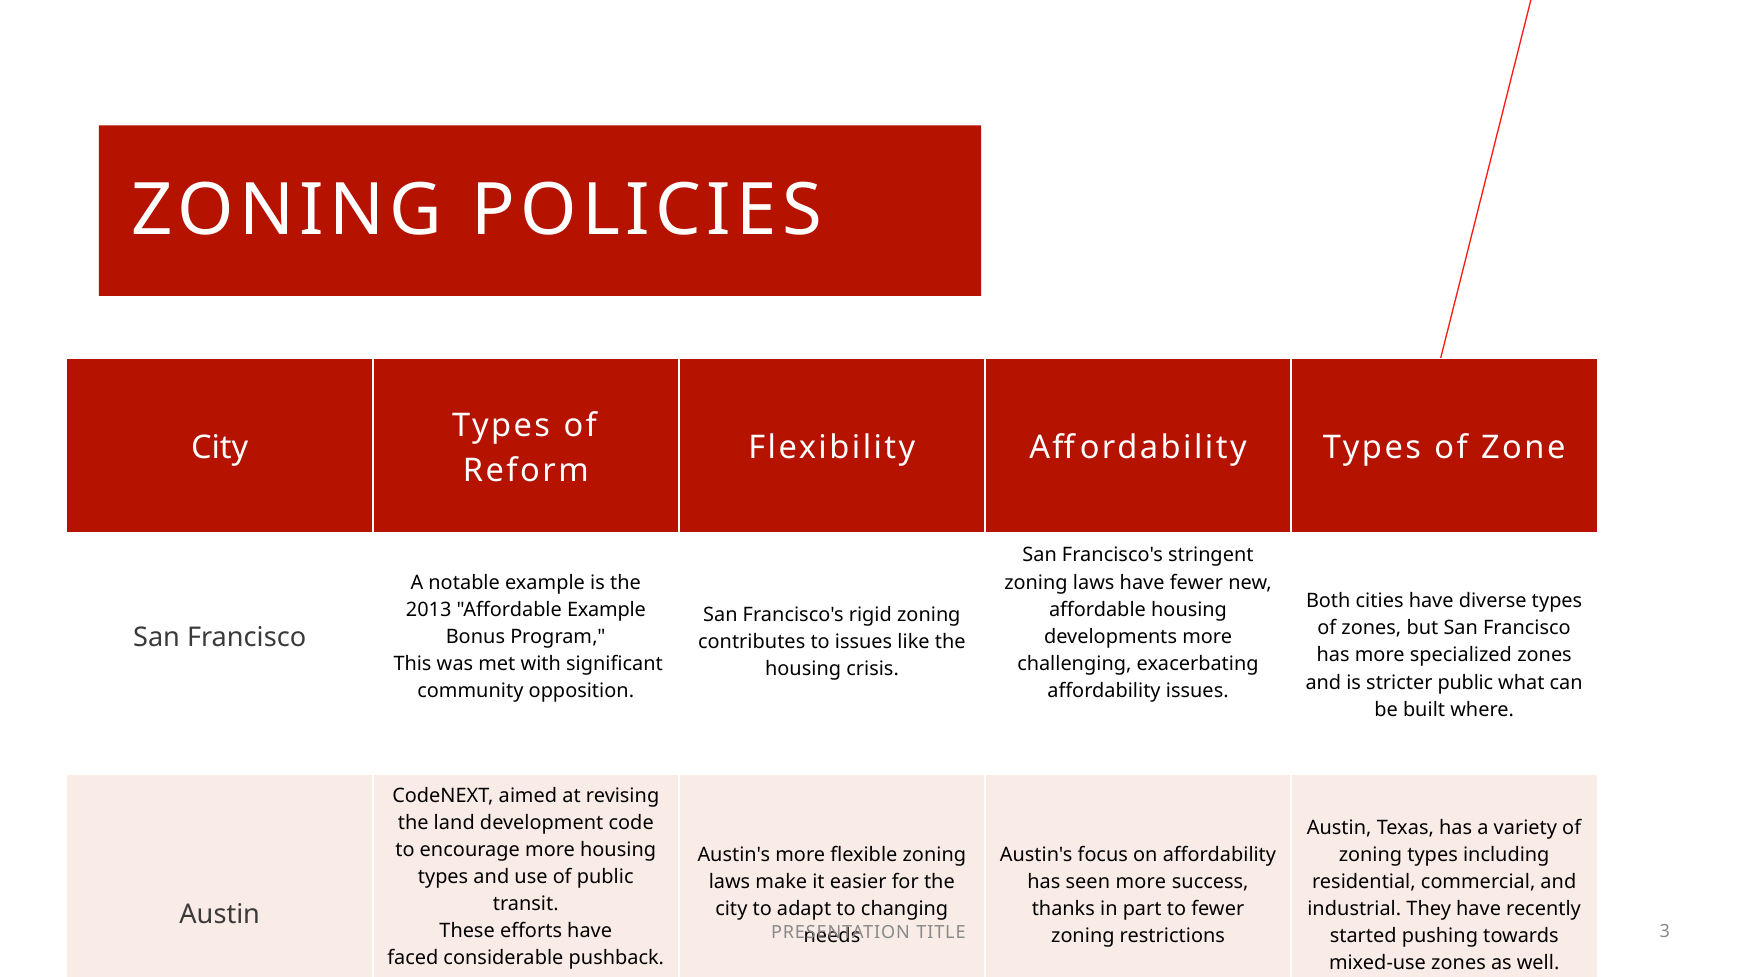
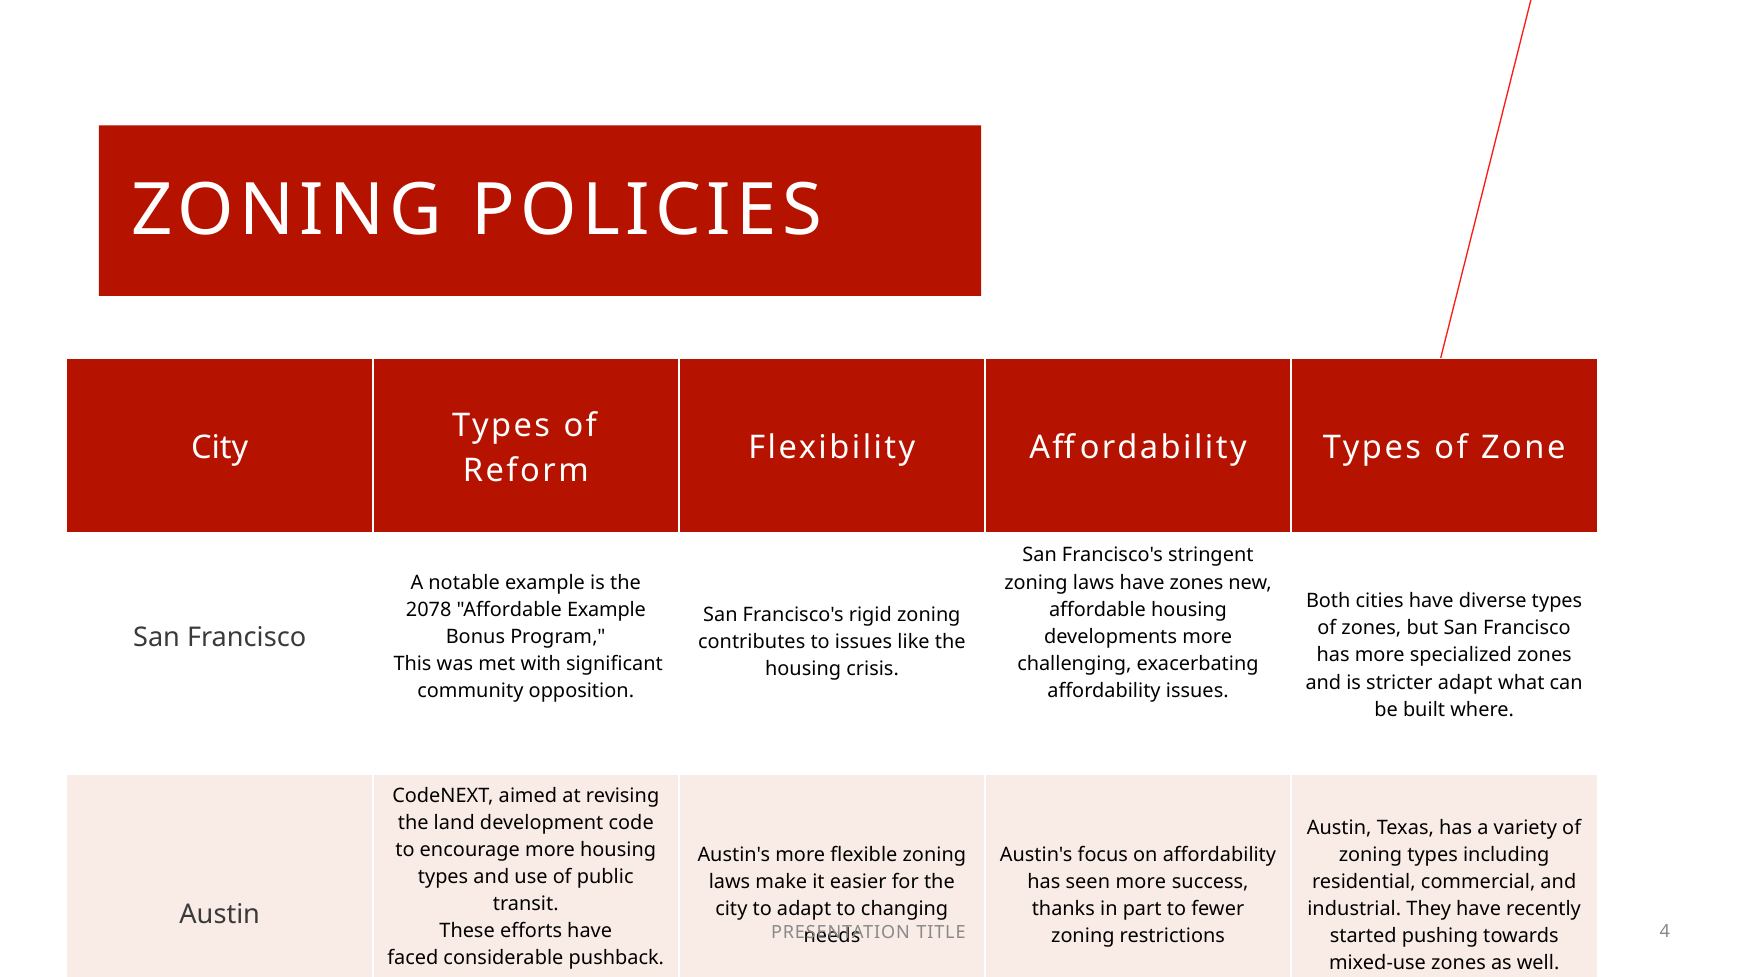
have fewer: fewer -> zones (1197, 583)
2013: 2013 -> 2078 (429, 610)
stricter public: public -> adapt (1465, 682)
3: 3 -> 4 (1665, 931)
